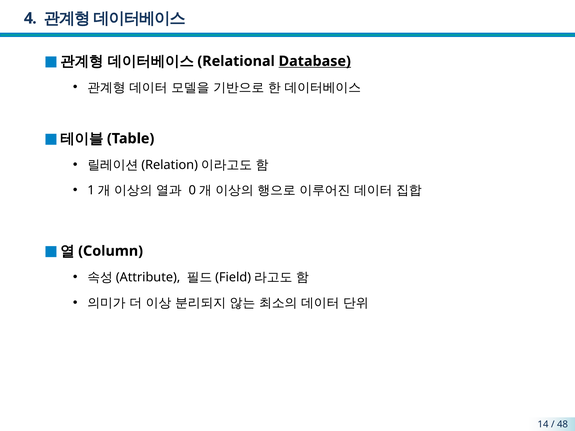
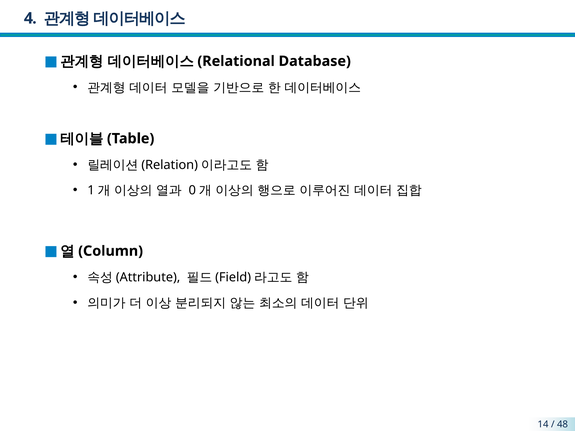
Database underline: present -> none (315, 61)
